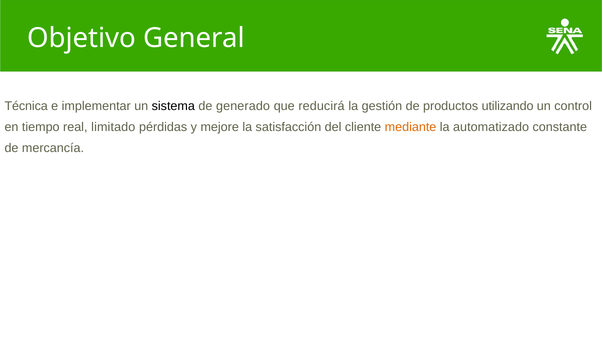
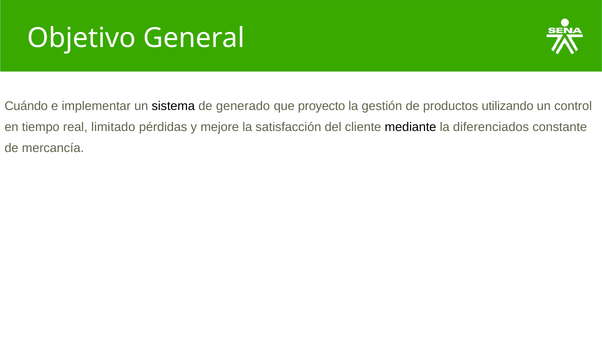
Técnica: Técnica -> Cuándo (26, 106)
reducirá: reducirá -> proyecto (322, 106)
mediante colour: orange -> black (411, 127)
automatizado: automatizado -> diferenciados (491, 127)
